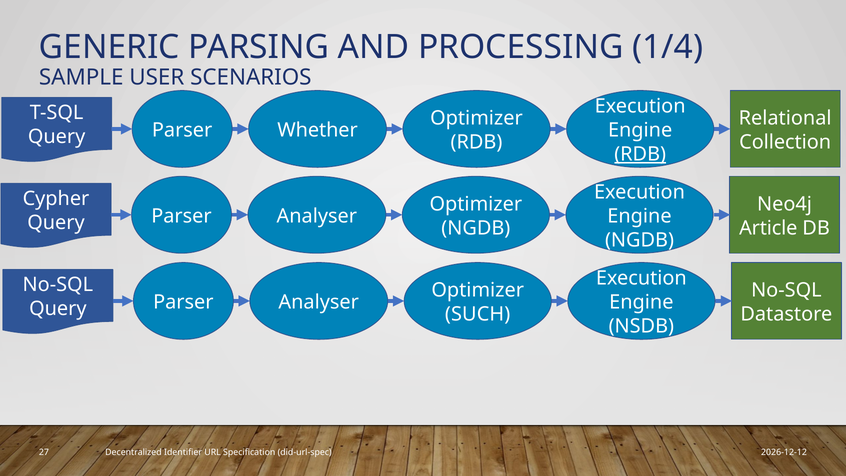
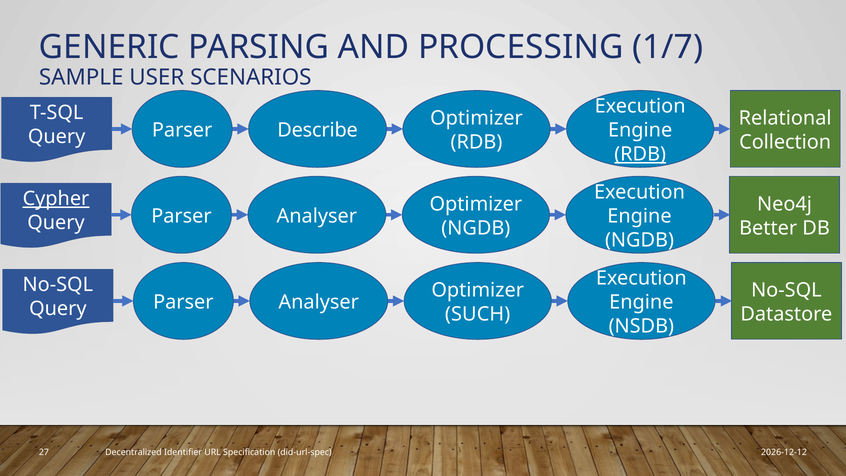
1/4: 1/4 -> 1/7 (668, 47)
Whether: Whether -> Describe (318, 130)
Cypher underline: none -> present (56, 199)
Article: Article -> Better (768, 228)
